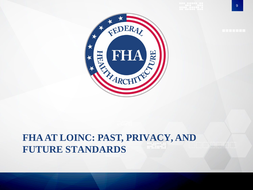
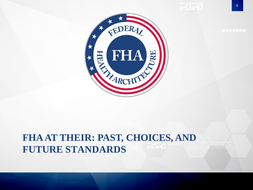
LOINC: LOINC -> THEIR (77, 137)
PRIVACY: PRIVACY -> CHOICES (150, 137)
